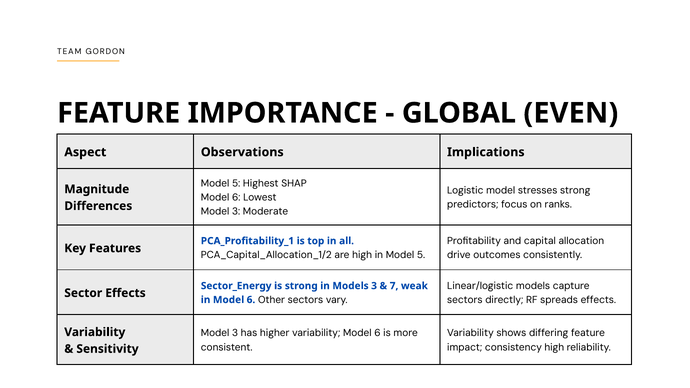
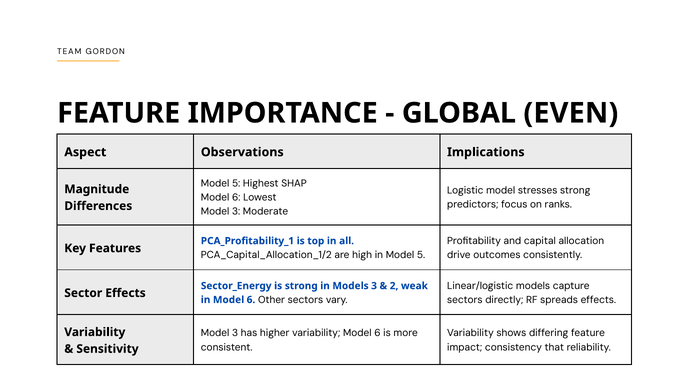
7: 7 -> 2 (394, 286)
consistency high: high -> that (554, 347)
